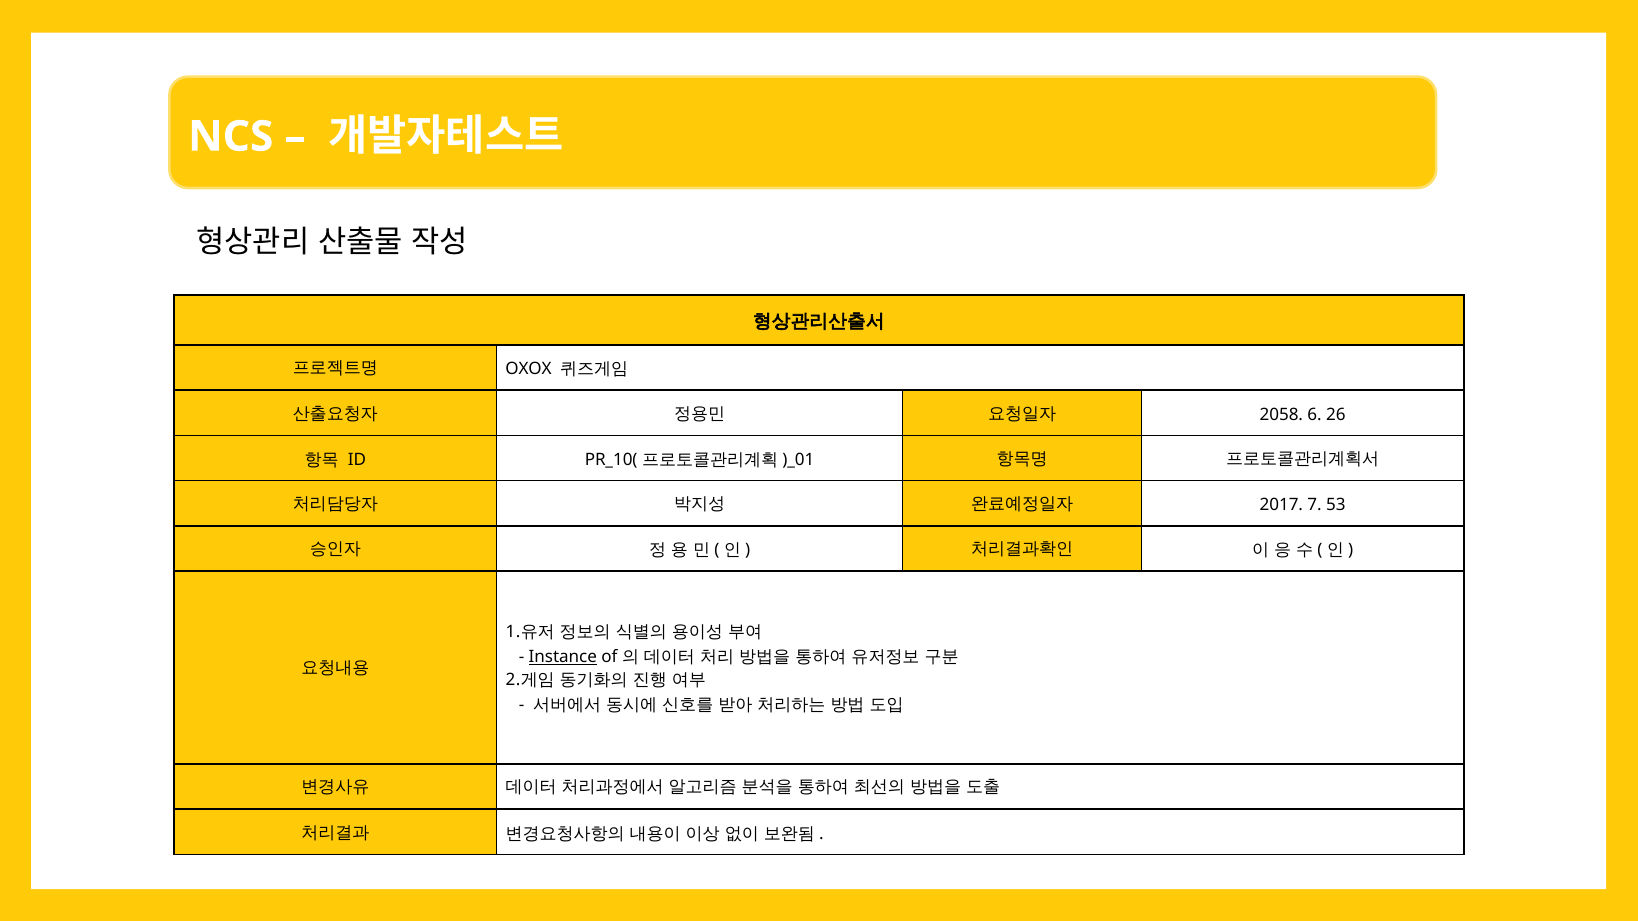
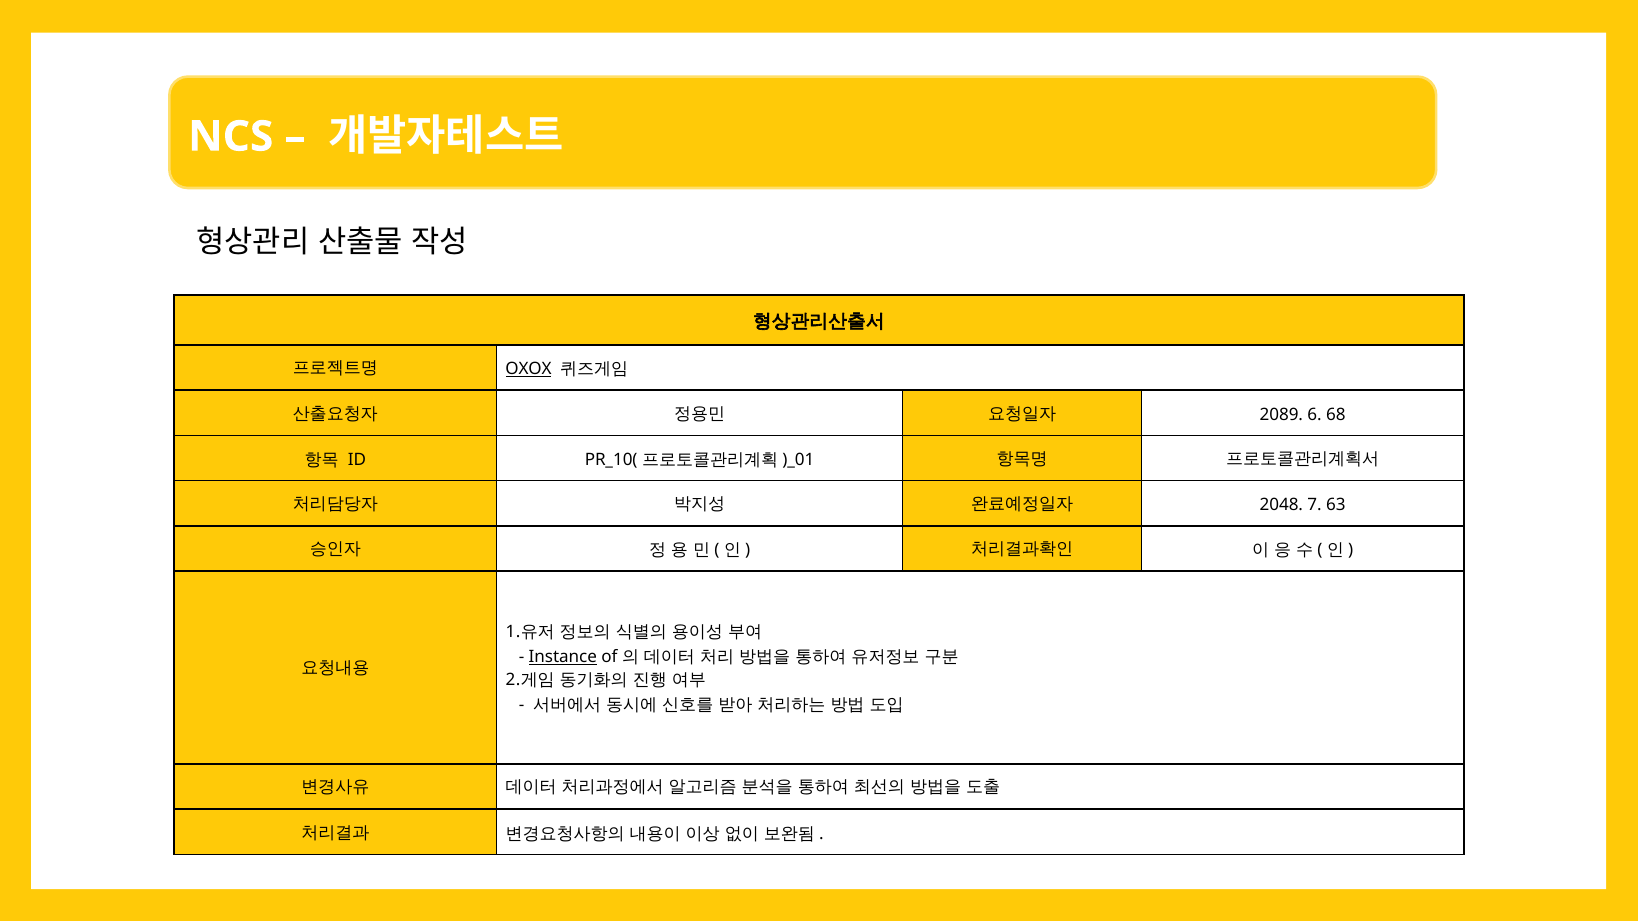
OXOX underline: none -> present (528, 369)
2058: 2058 -> 2089 (1281, 415)
26: 26 -> 68 (1336, 415)
2017: 2017 -> 2048 (1281, 505)
53: 53 -> 63 (1336, 505)
